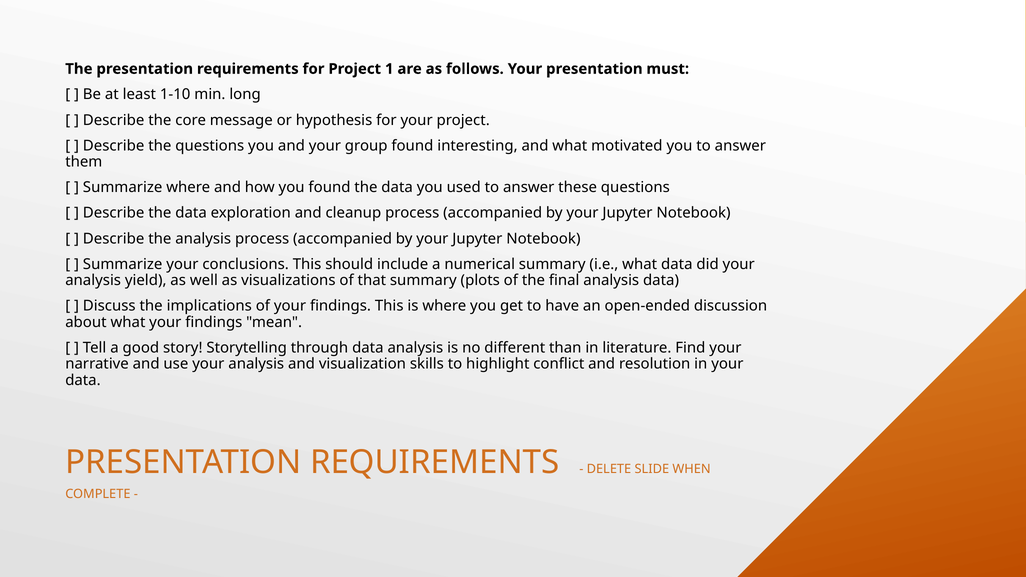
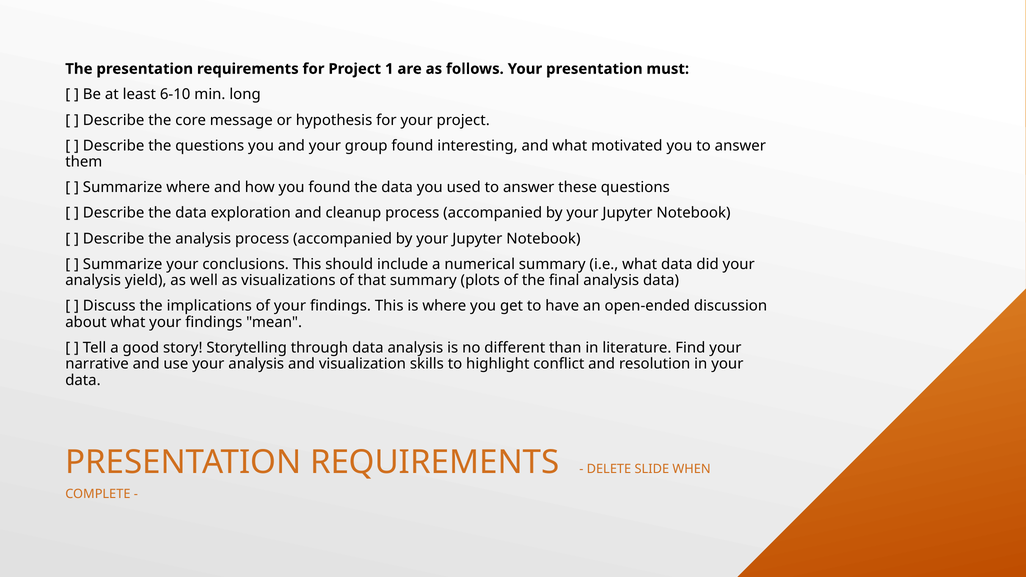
1-10: 1-10 -> 6-10 (175, 94)
